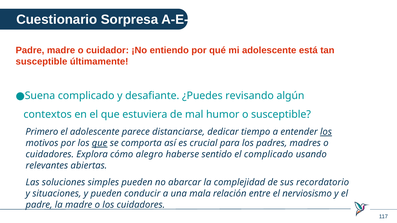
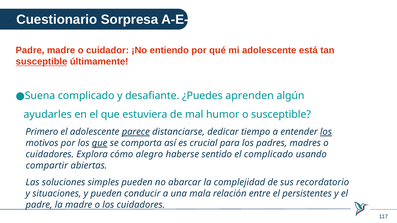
susceptible underline: none -> present (41, 62)
revisando: revisando -> aprenden (250, 96)
contextos: contextos -> ayudarles (48, 115)
parece underline: none -> present (136, 132)
relevantes: relevantes -> compartir (47, 166)
nerviosismo: nerviosismo -> persistentes (307, 194)
